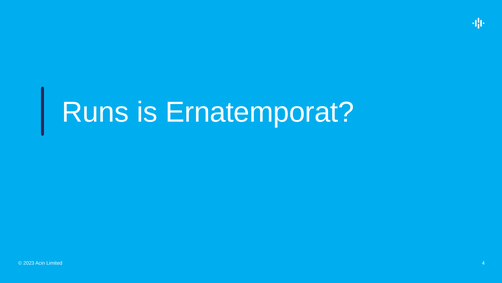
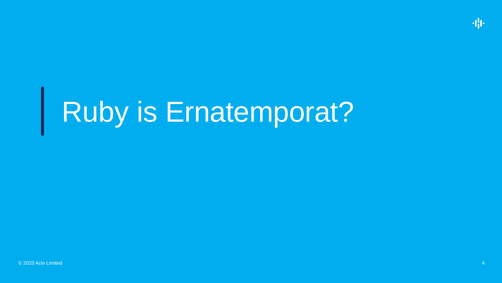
Runs: Runs -> Ruby (95, 112)
